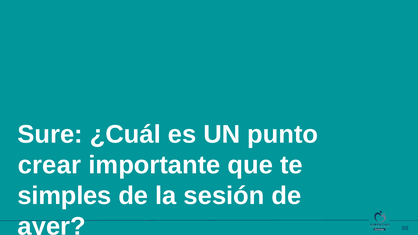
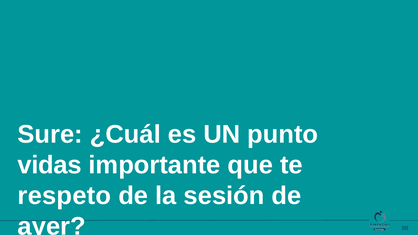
crear: crear -> vidas (50, 165)
simples: simples -> respeto (64, 196)
